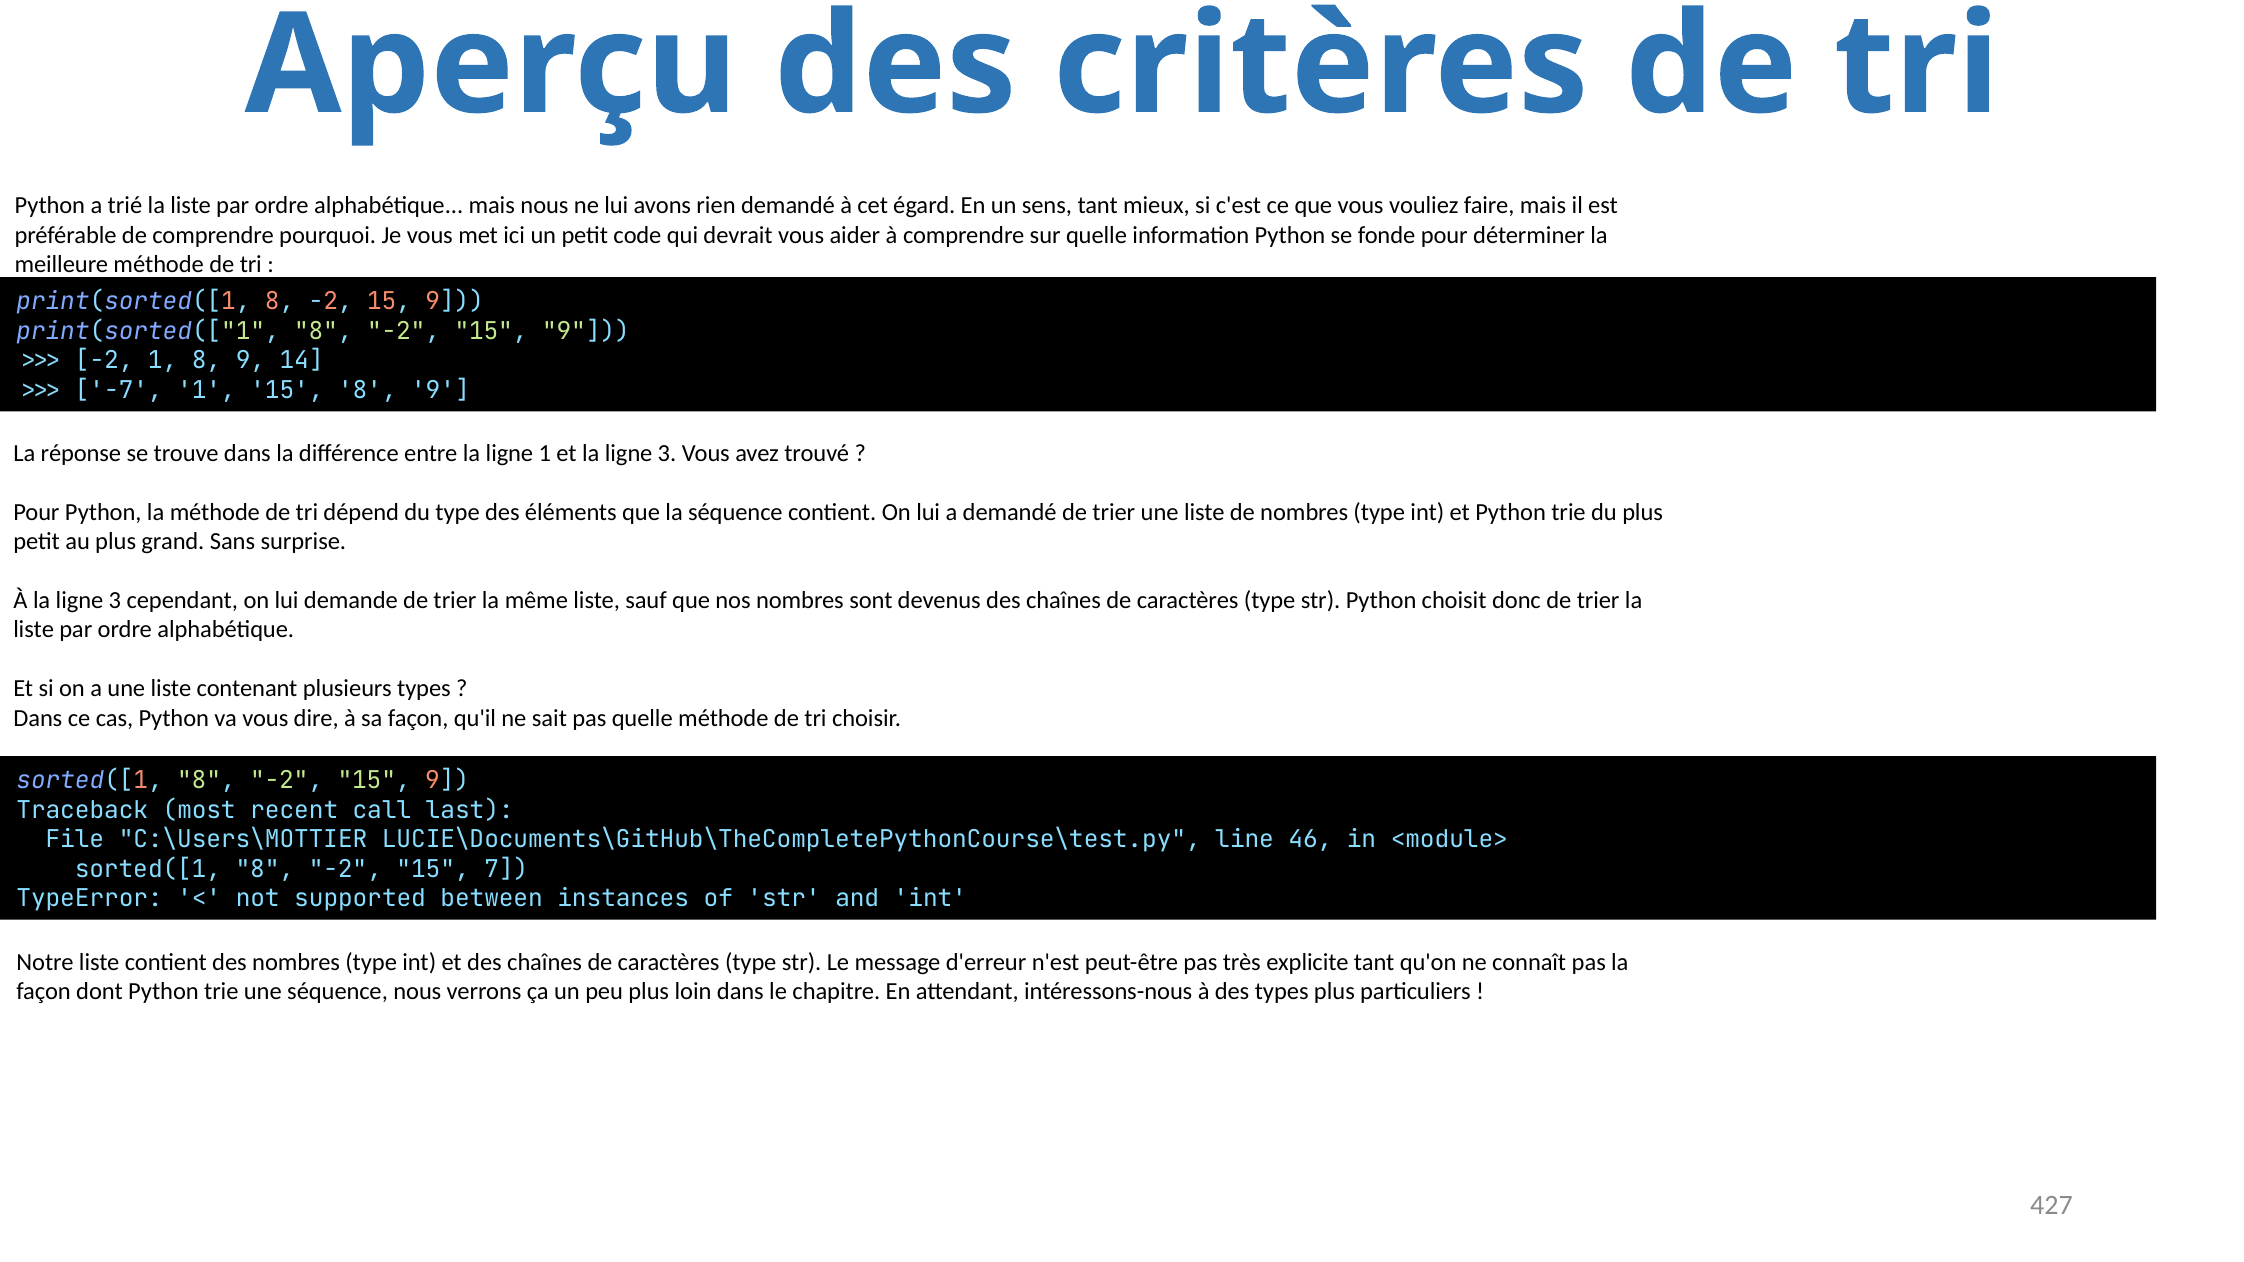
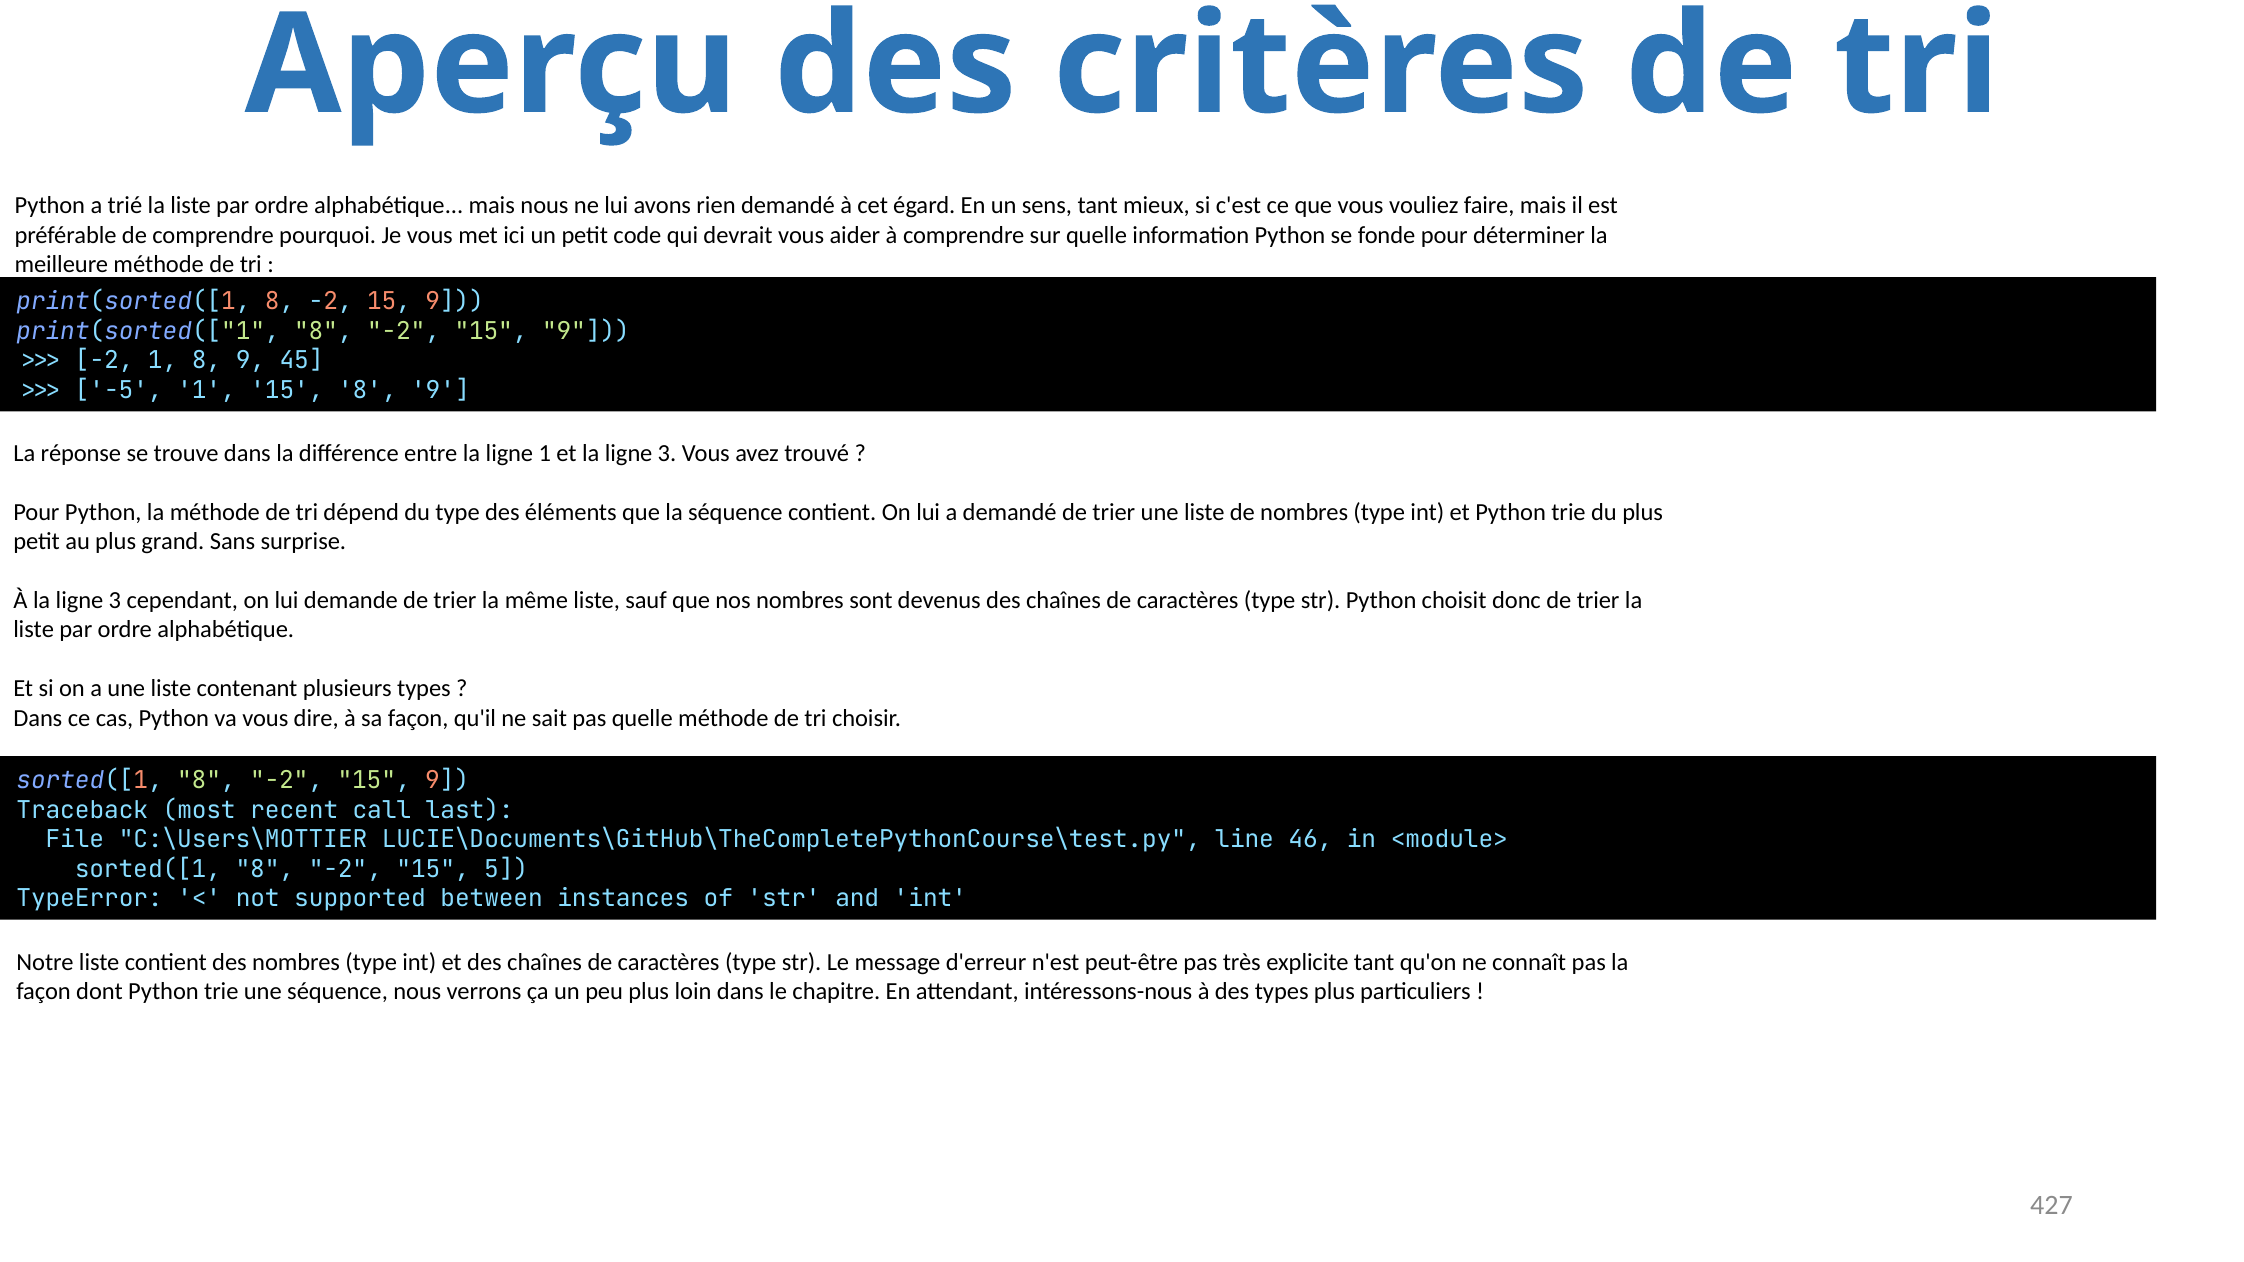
14: 14 -> 45 (302, 361)
-7: -7 -> -5 (119, 390)
7: 7 -> 5 (506, 869)
